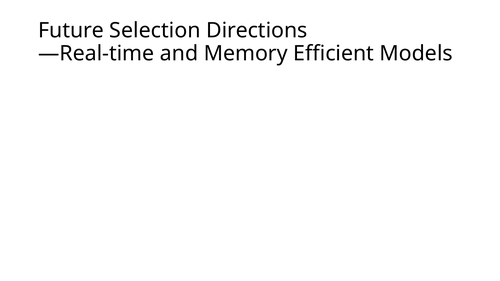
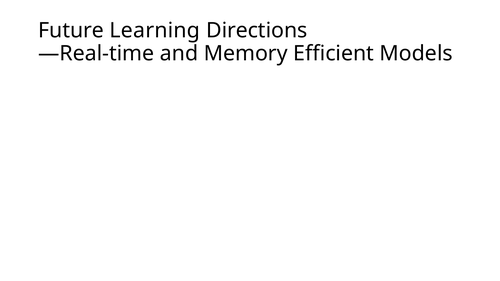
Selection: Selection -> Learning (155, 30)
